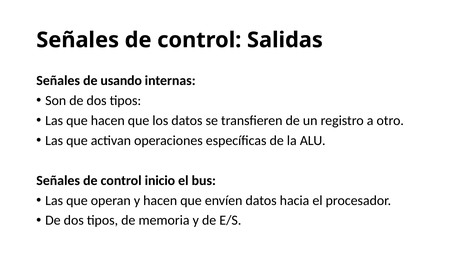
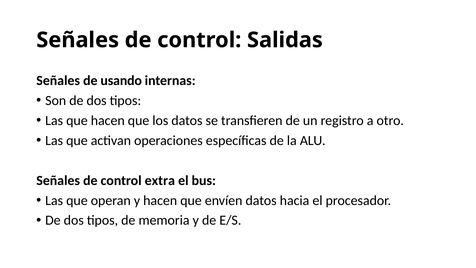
inicio: inicio -> extra (160, 180)
